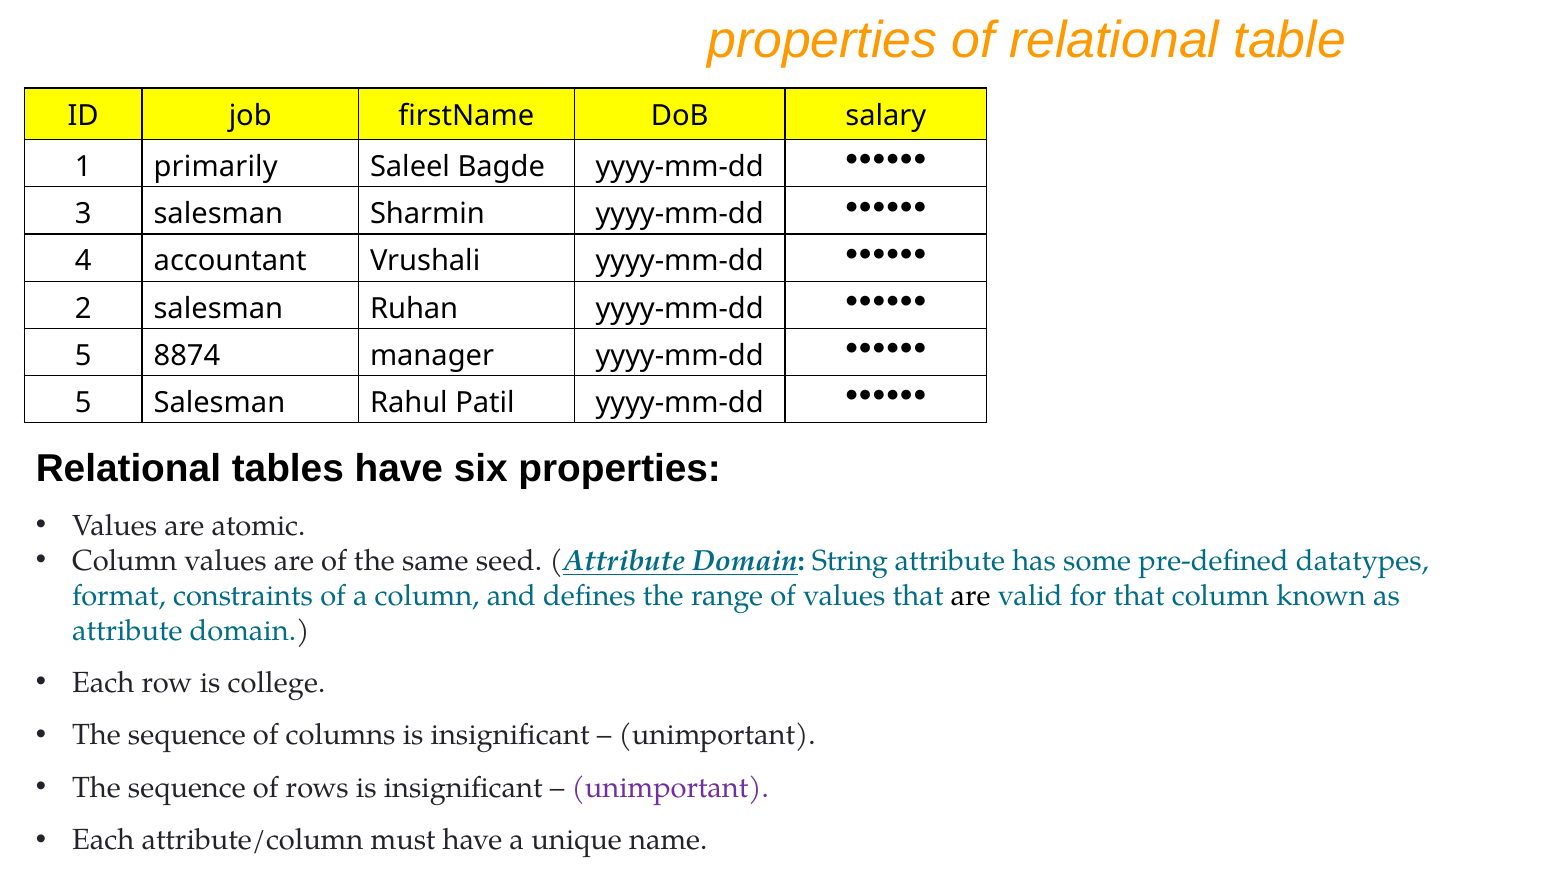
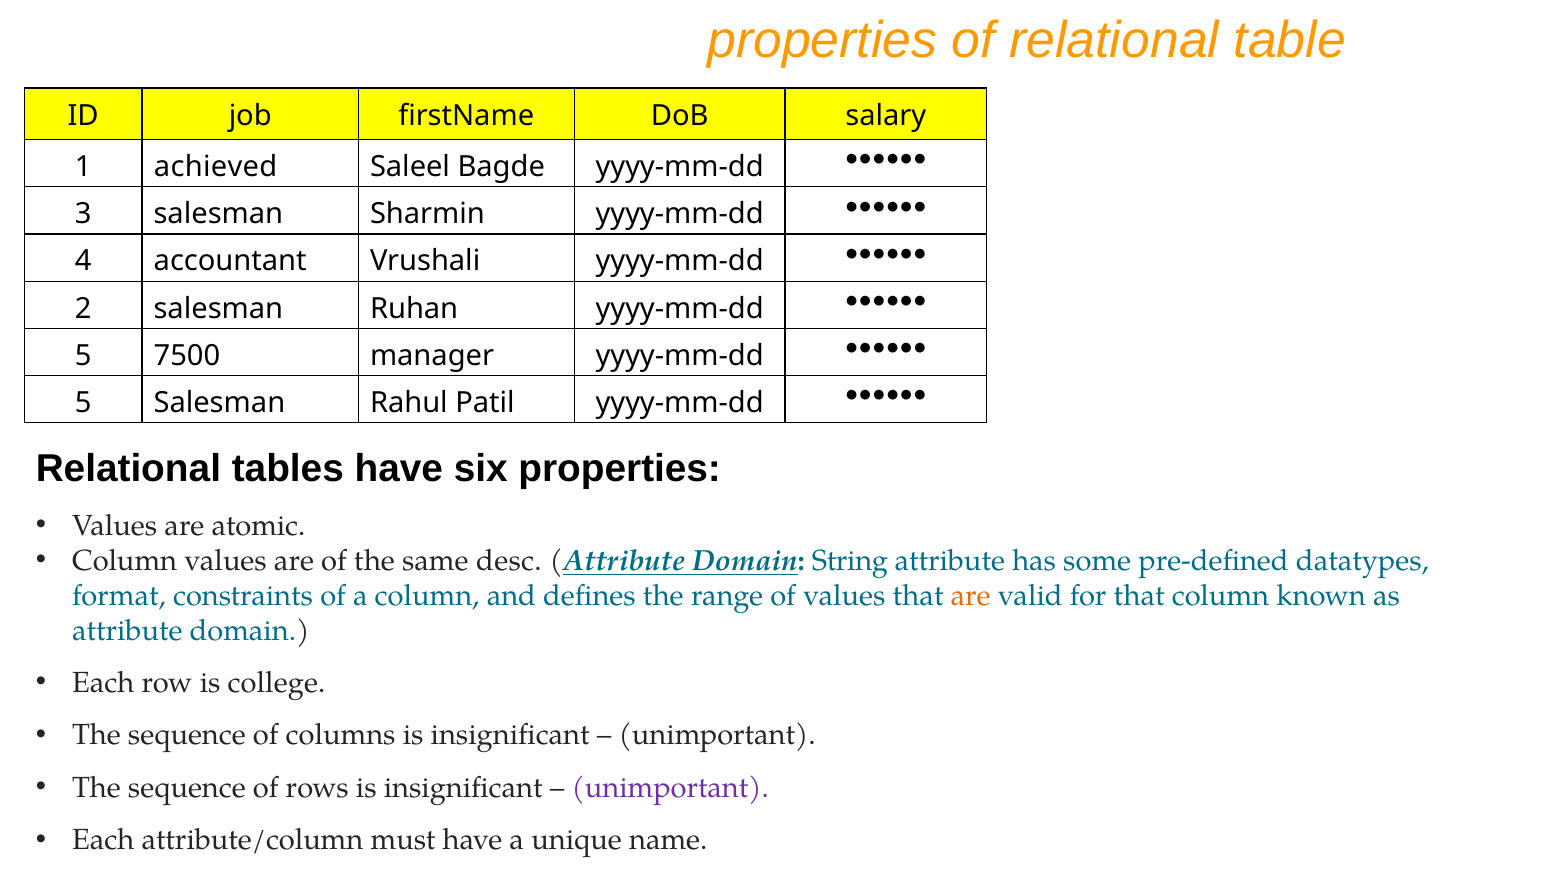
primarily: primarily -> achieved (216, 167)
8874: 8874 -> 7500 (187, 356)
seed: seed -> desc (509, 561)
are colour: black -> orange (971, 596)
